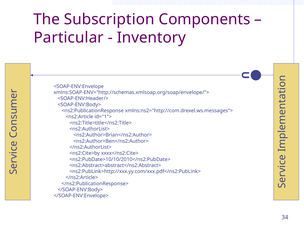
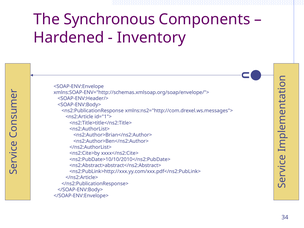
Subscription: Subscription -> Synchronous (109, 19)
Particular: Particular -> Hardened (69, 38)
